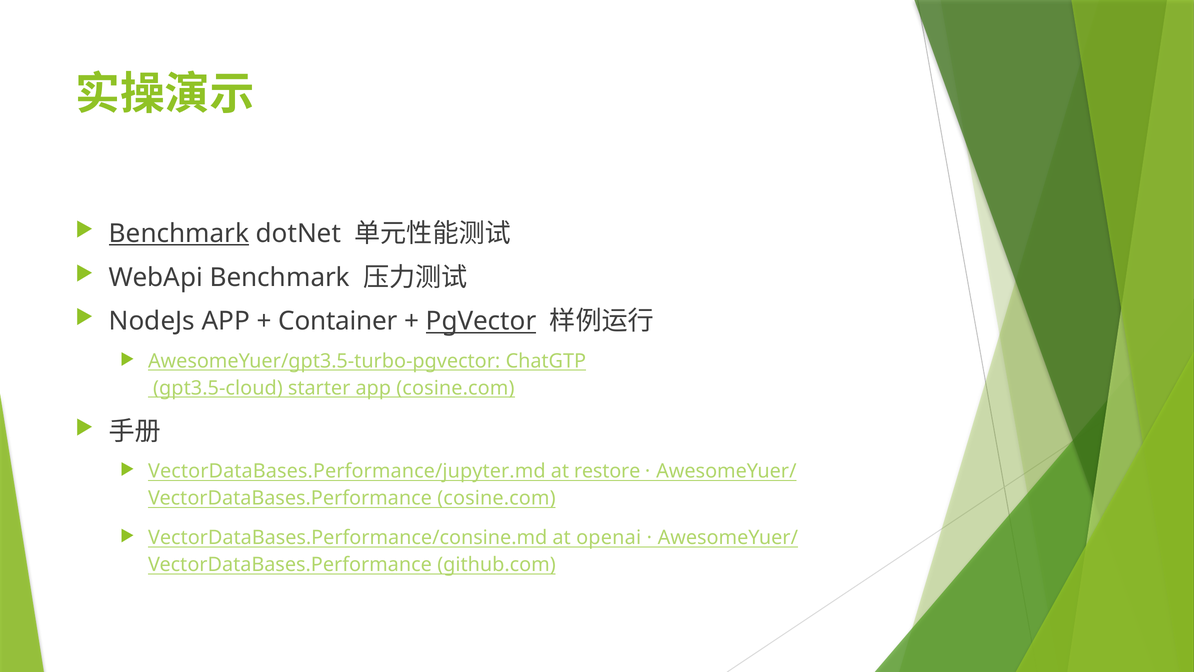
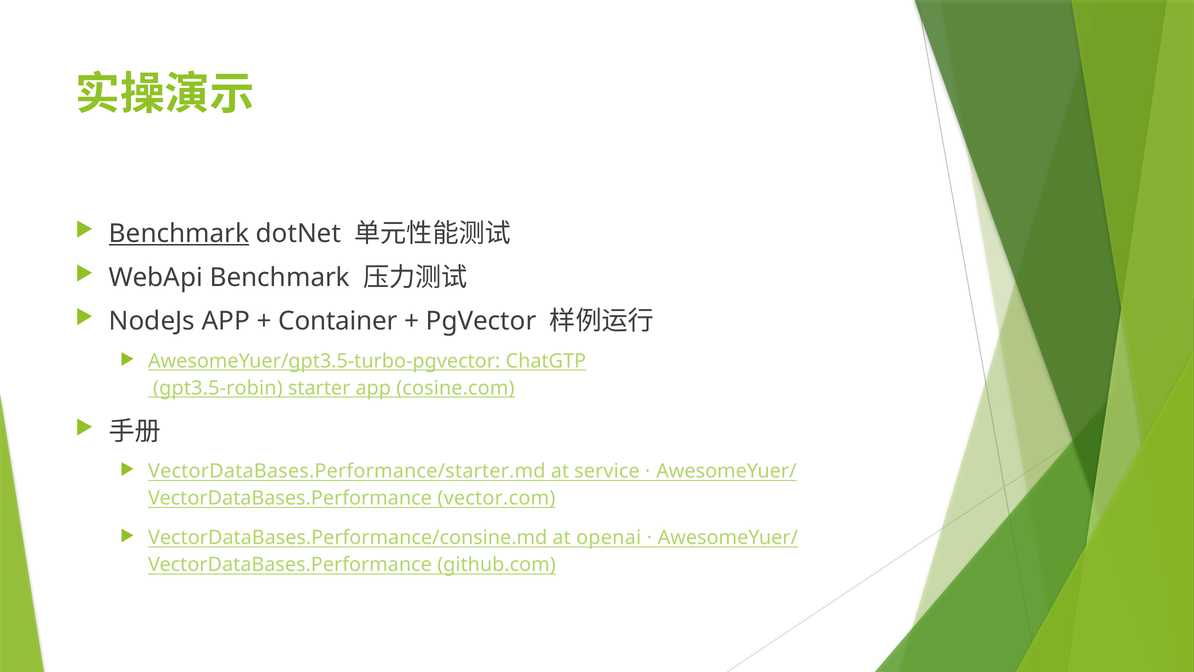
PgVector underline: present -> none (481, 321)
gpt3.5-cloud: gpt3.5-cloud -> gpt3.5-robin (218, 388)
VectorDataBases.Performance/jupyter.md: VectorDataBases.Performance/jupyter.md -> VectorDataBases.Performance/starter.md (347, 471)
restore: restore -> service (607, 471)
cosine.com: cosine.com -> vector.com (496, 498)
